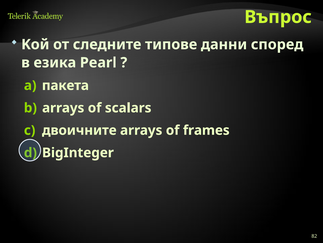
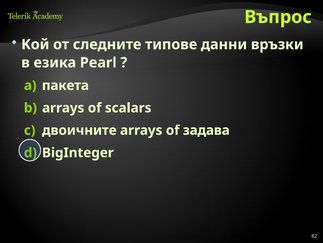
според: според -> връзки (277, 44)
frames: frames -> задава (206, 130)
